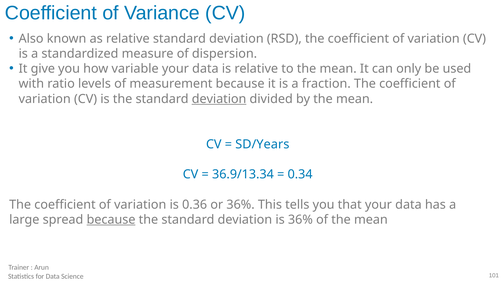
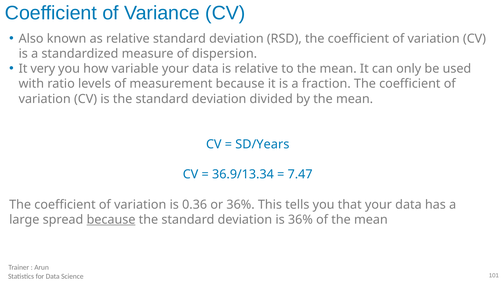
give: give -> very (43, 69)
deviation underline: present -> none (219, 99)
0.34: 0.34 -> 7.47 (300, 175)
